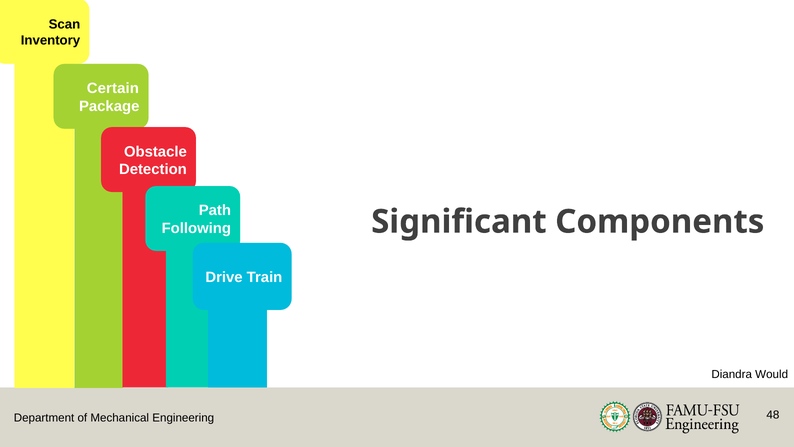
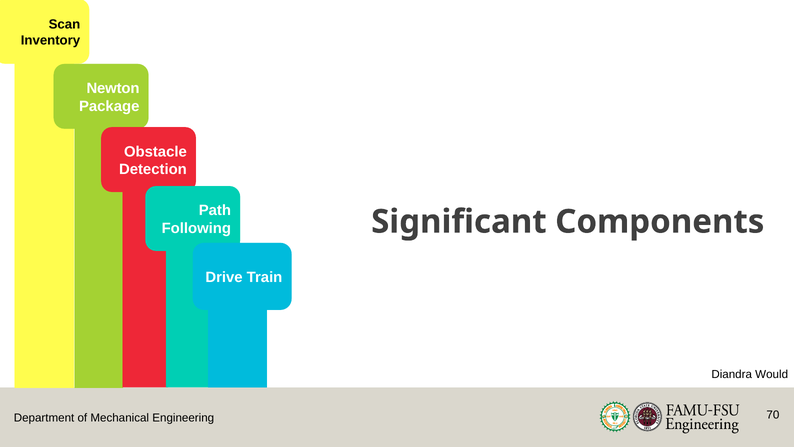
Certain: Certain -> Newton (113, 88)
48: 48 -> 70 (773, 415)
